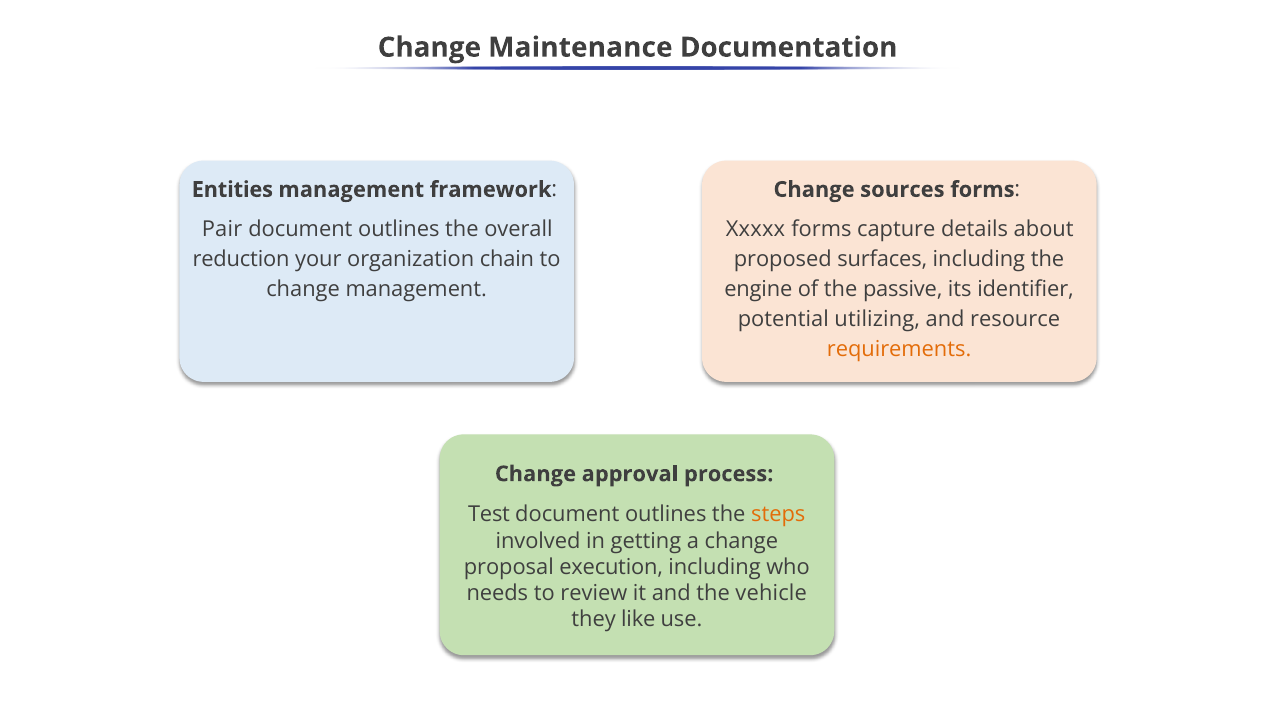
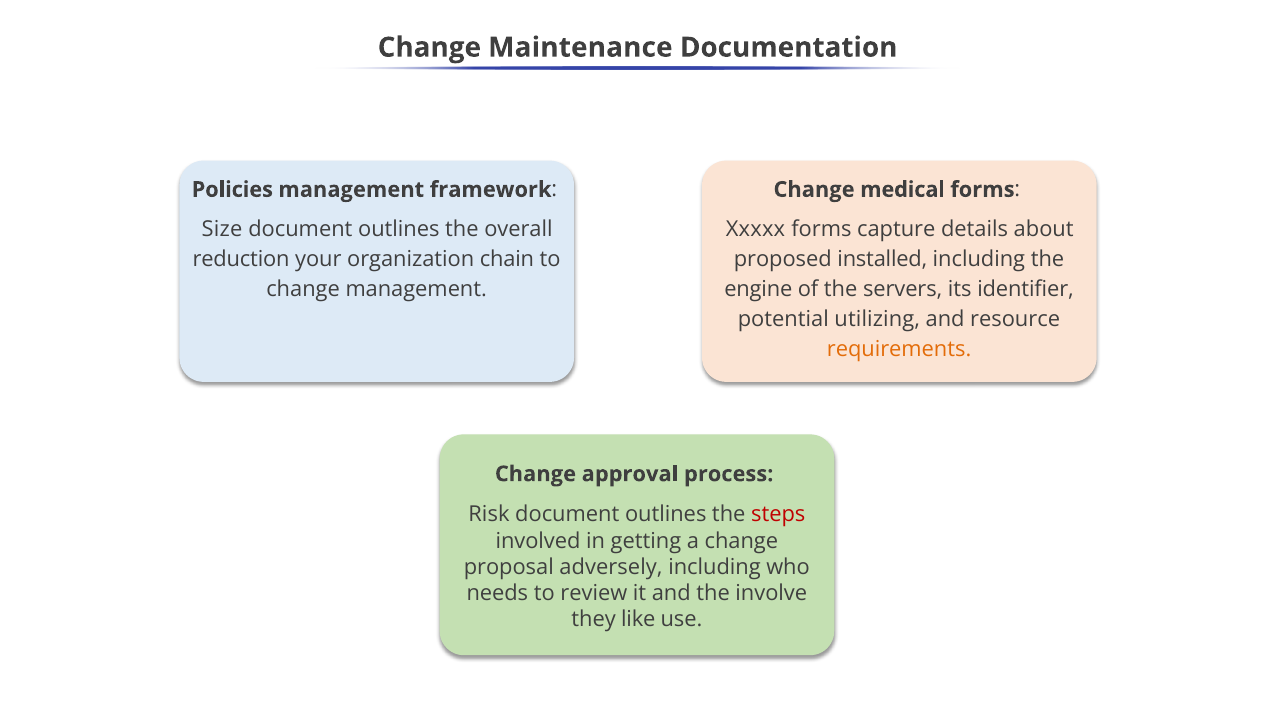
Entities: Entities -> Policies (232, 190)
sources: sources -> medical (903, 190)
Pair: Pair -> Size (222, 229)
surfaces: surfaces -> installed (882, 259)
passive: passive -> servers (903, 289)
Test: Test -> Risk (489, 514)
steps colour: orange -> red (778, 514)
execution: execution -> adversely (611, 567)
vehicle: vehicle -> involve (771, 593)
